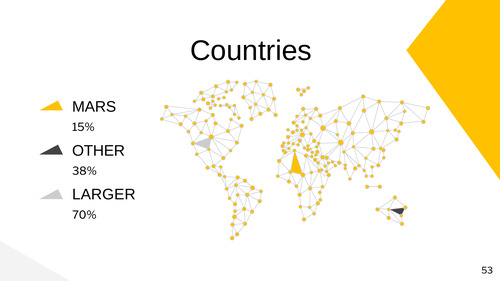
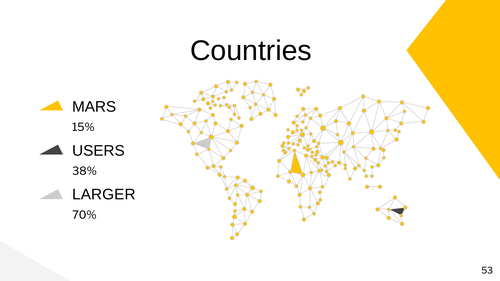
OTHER: OTHER -> USERS (98, 151)
